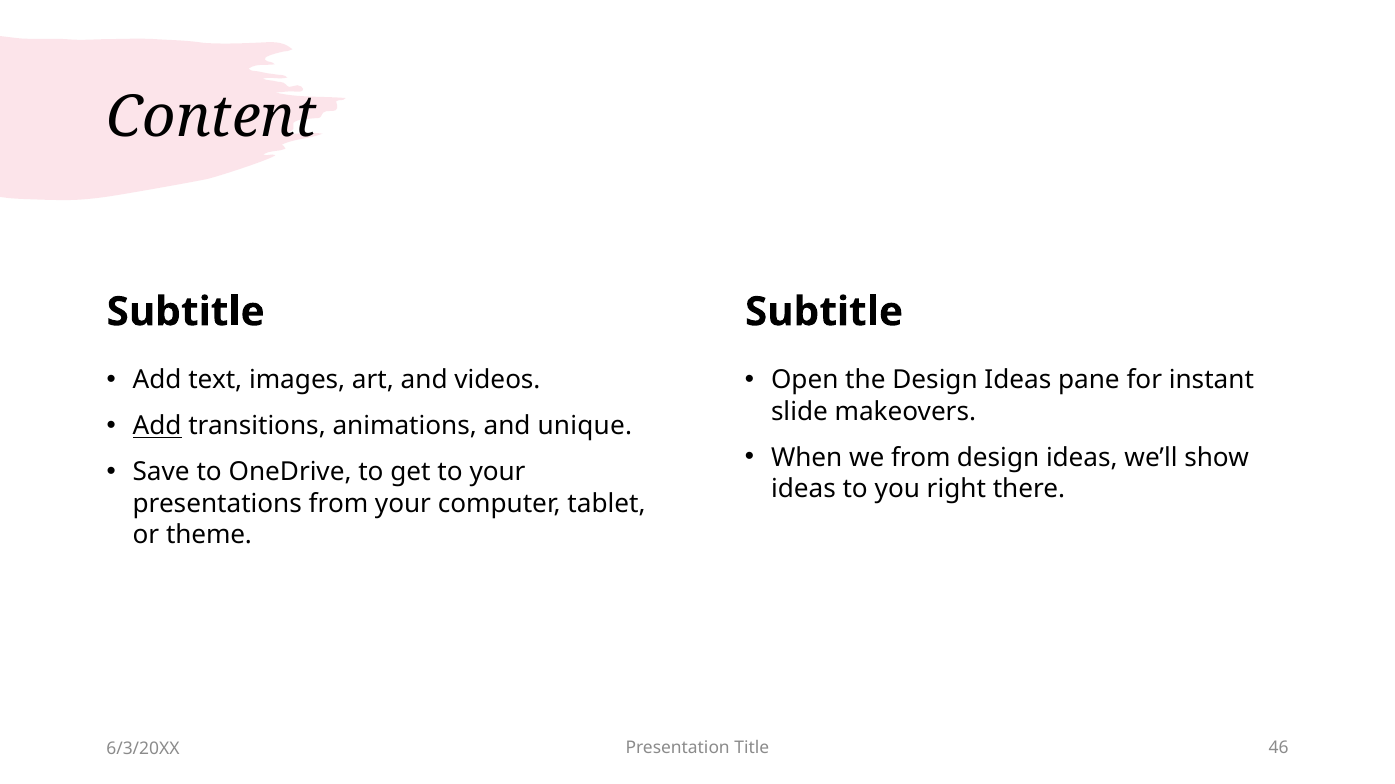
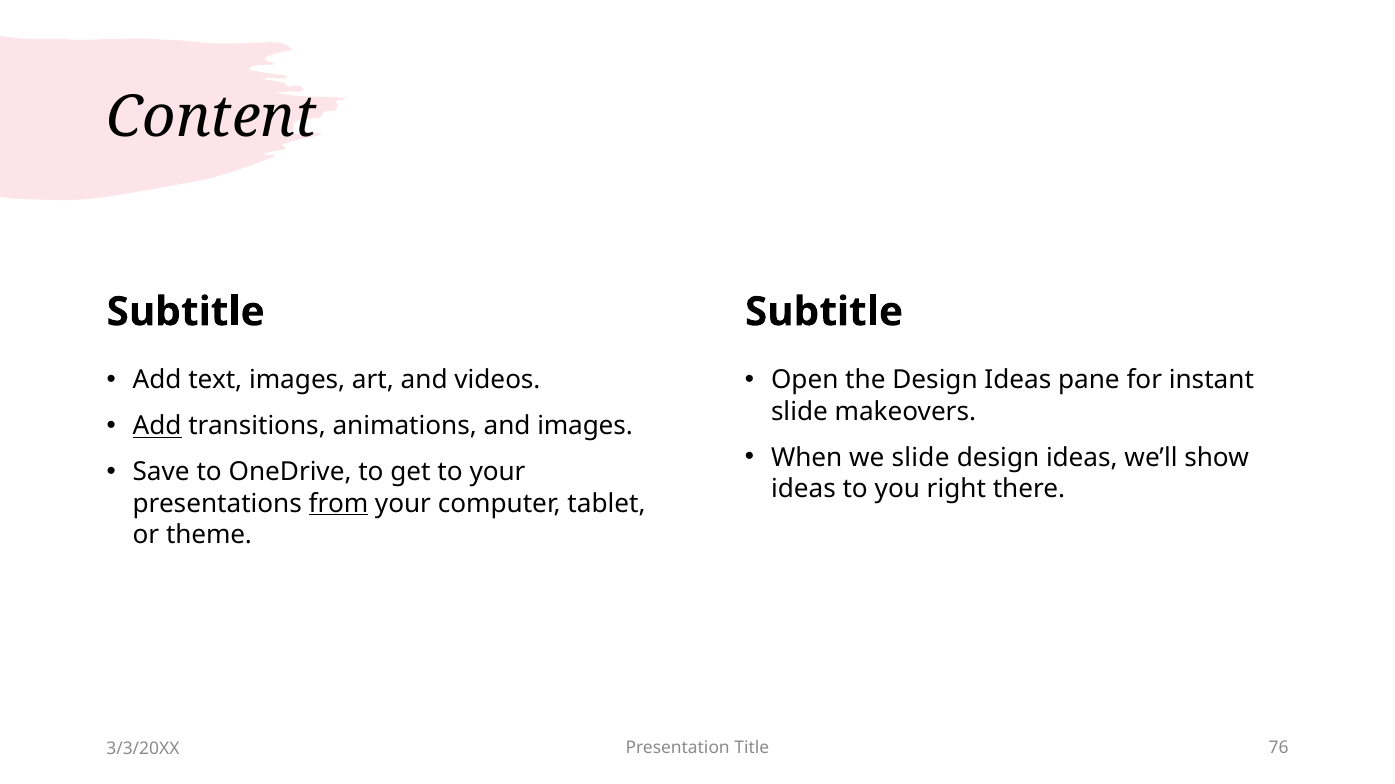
and unique: unique -> images (585, 427)
we from: from -> slide (921, 458)
from underline: none -> present (338, 504)
46: 46 -> 76 (1279, 748)
6/3/20XX: 6/3/20XX -> 3/3/20XX (143, 749)
